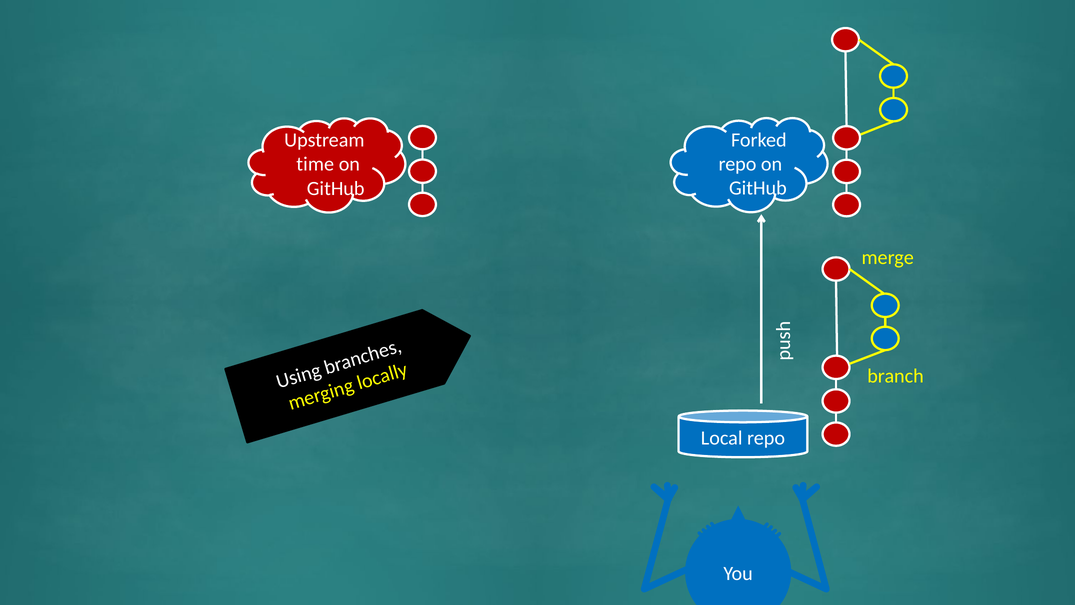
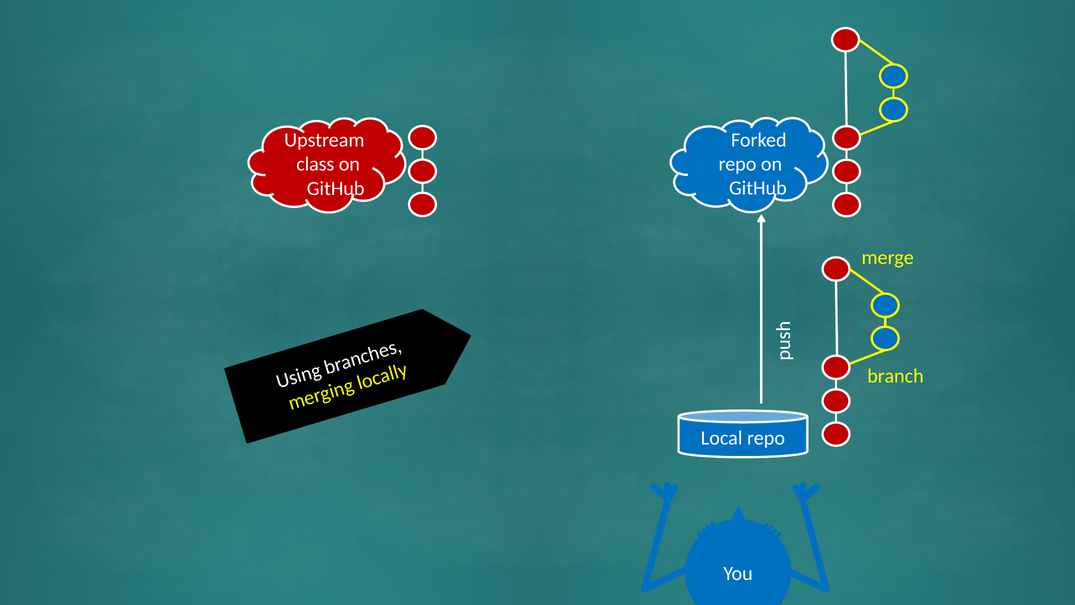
time: time -> class (315, 164)
